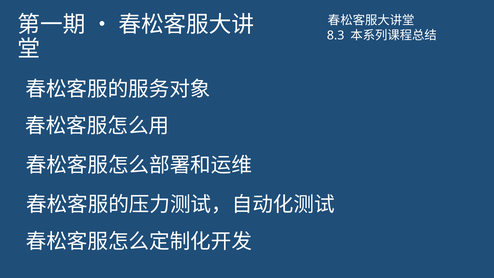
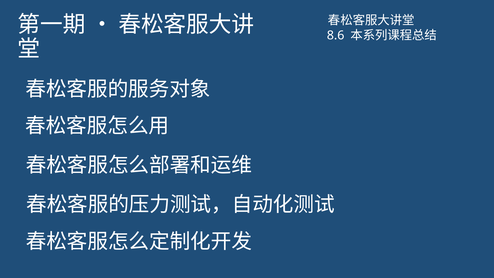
8.3: 8.3 -> 8.6 (336, 35)
